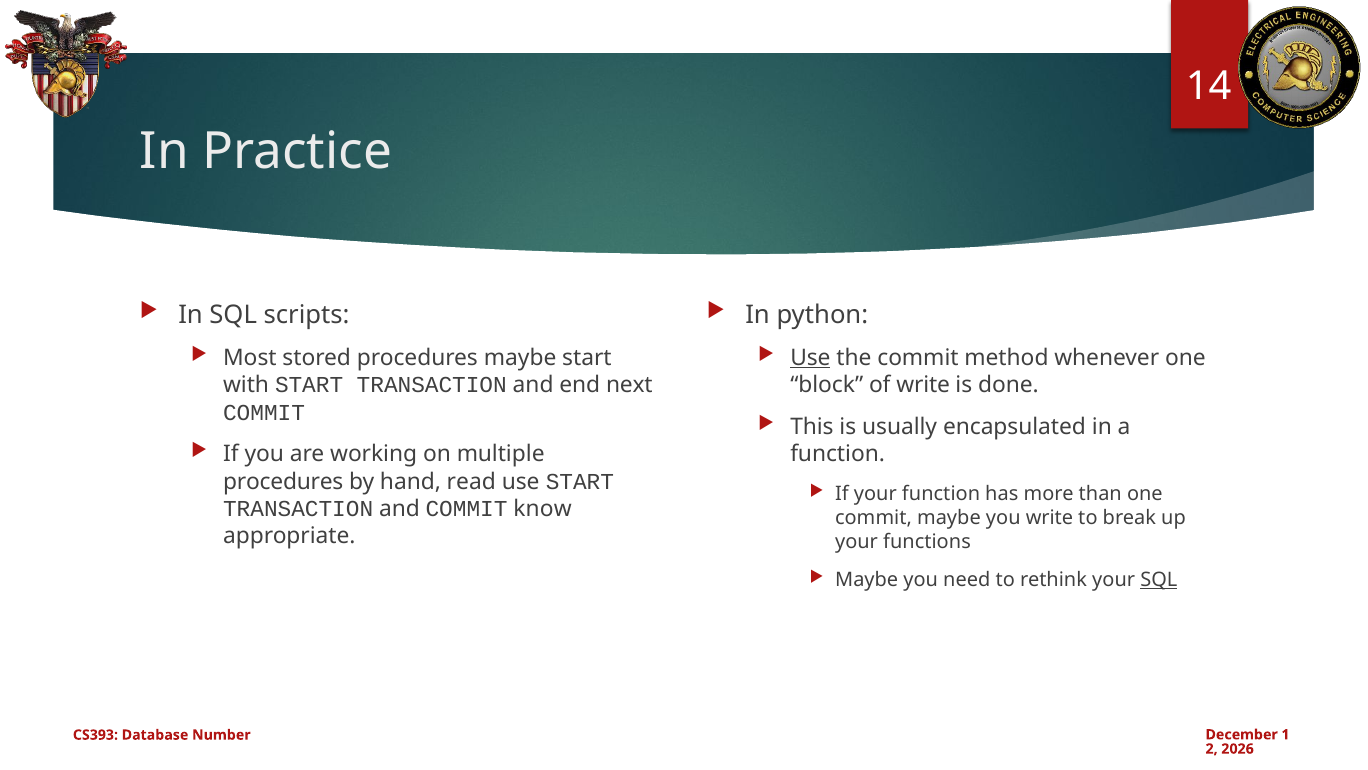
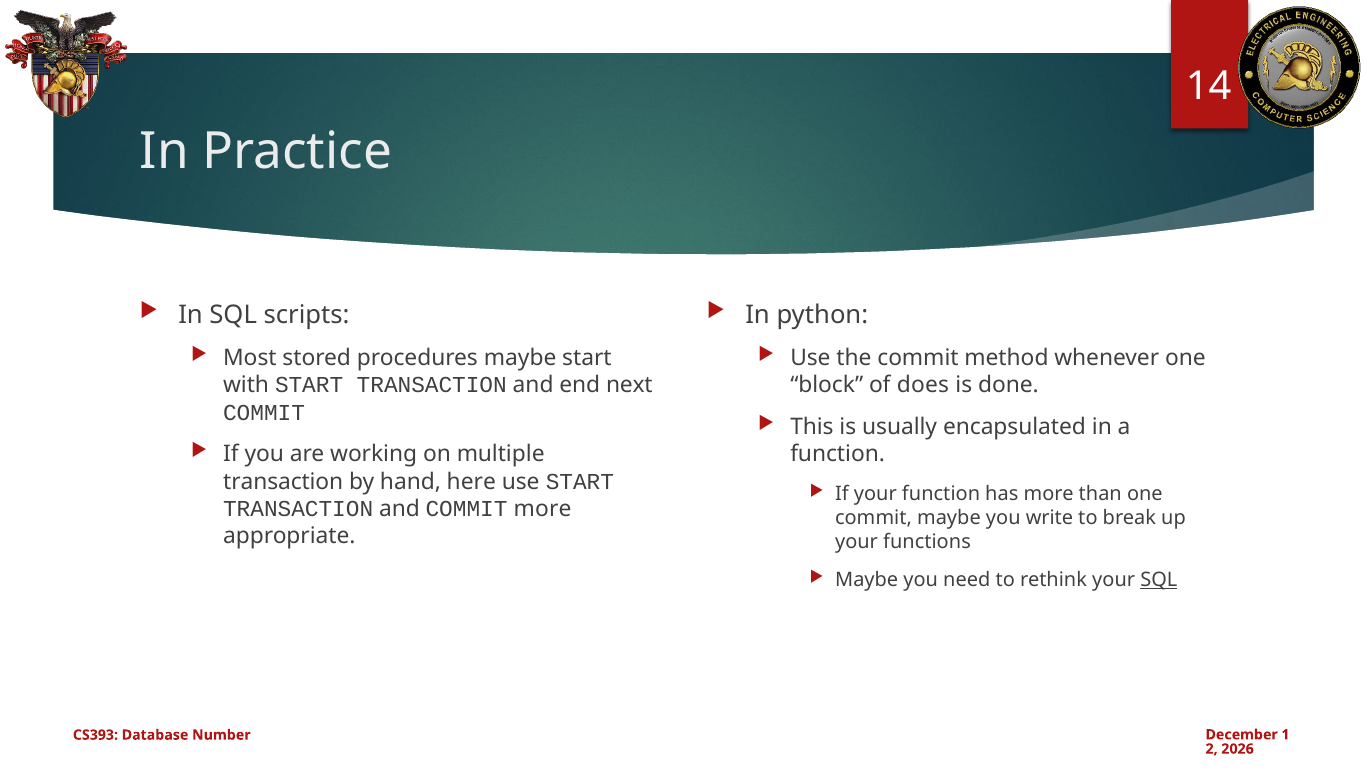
Use underline: present -> none (810, 358)
of write: write -> does (923, 385)
procedures: procedures -> transaction (283, 481)
read: read -> here (471, 481)
COMMIT know: know -> more (543, 509)
